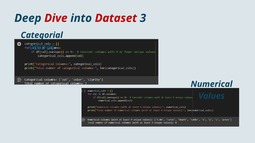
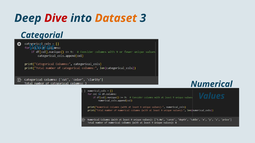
Dataset colour: red -> orange (116, 18)
